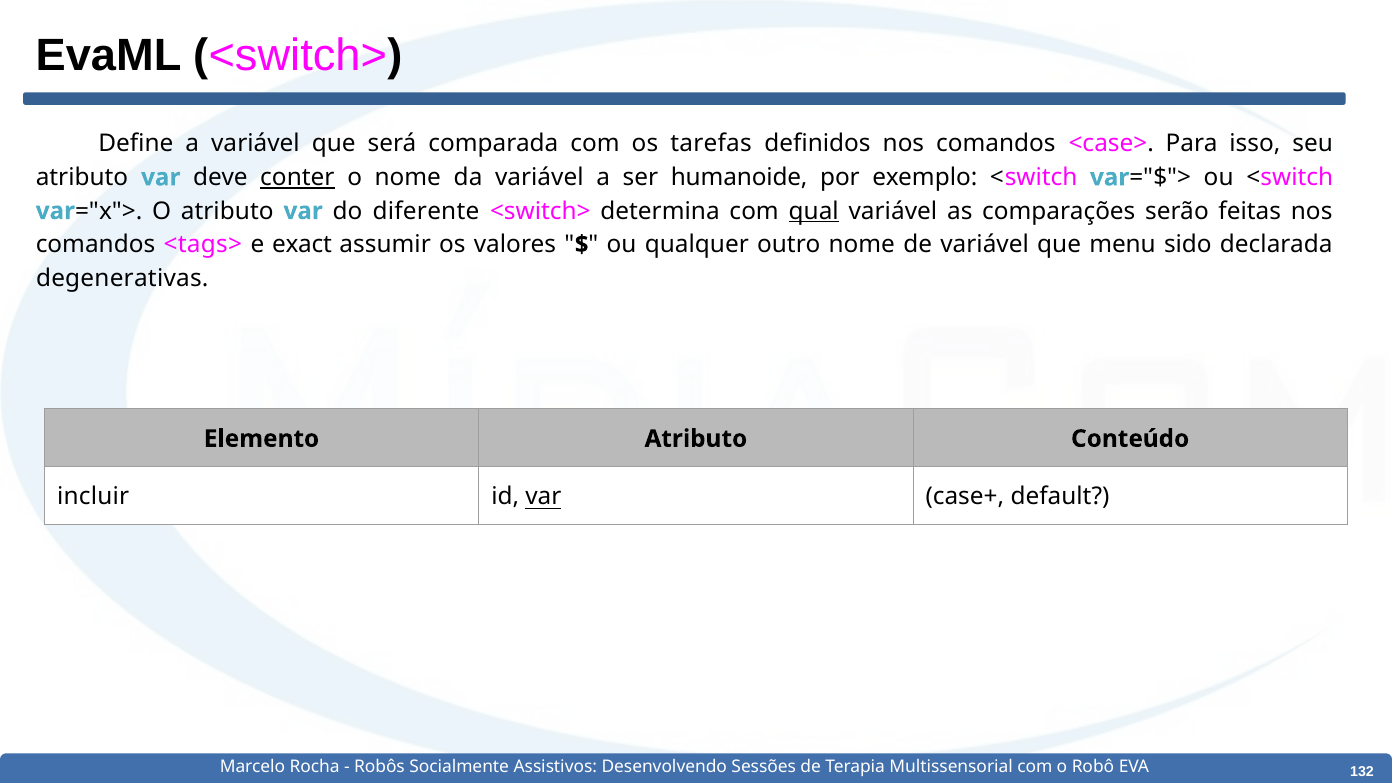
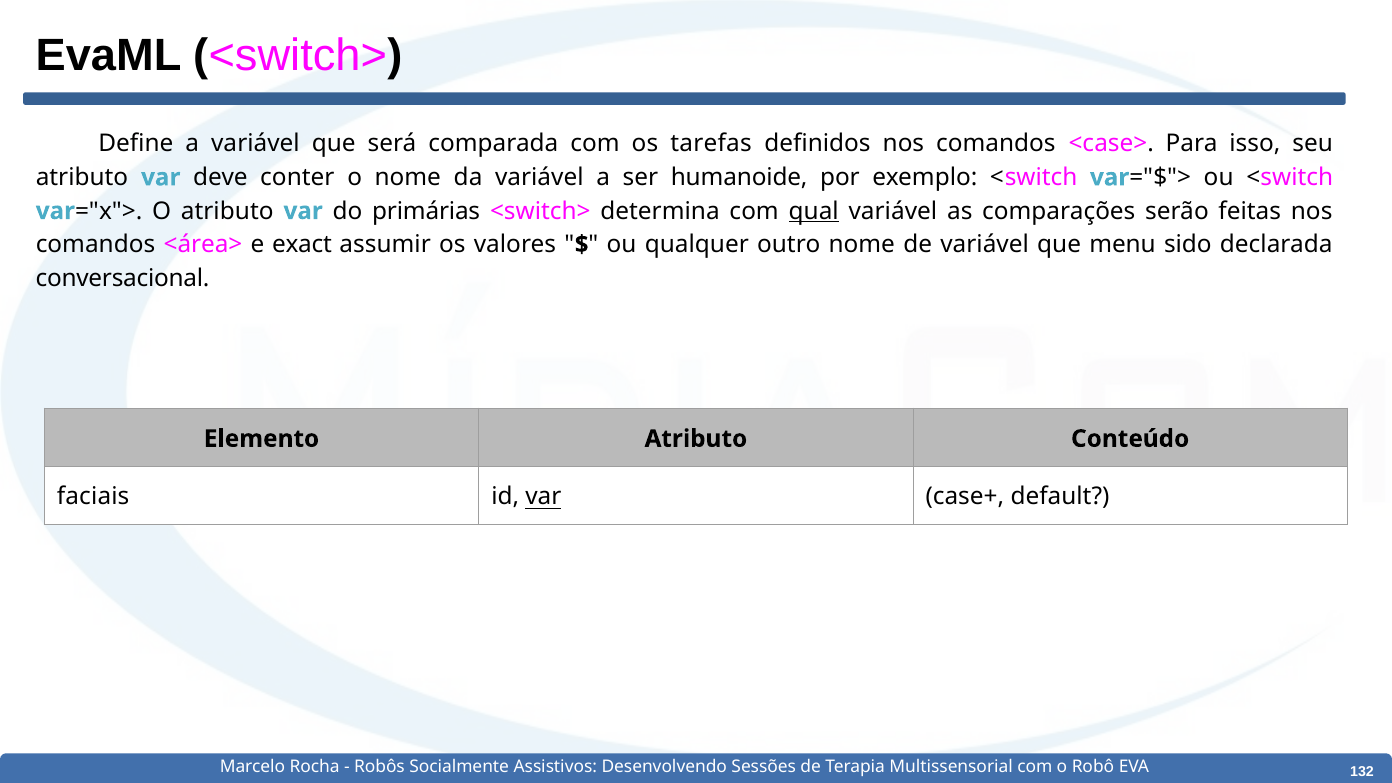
conter underline: present -> none (297, 177)
diferente: diferente -> primárias (426, 211)
<tags>: <tags> -> <área> (203, 245)
degenerativas: degenerativas -> conversacional (123, 278)
incluir: incluir -> faciais (93, 497)
